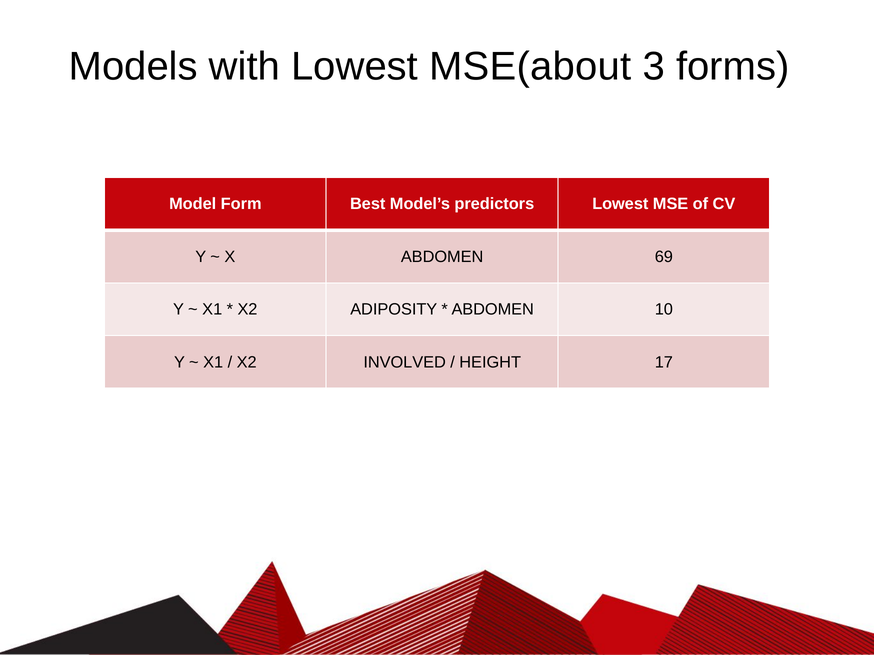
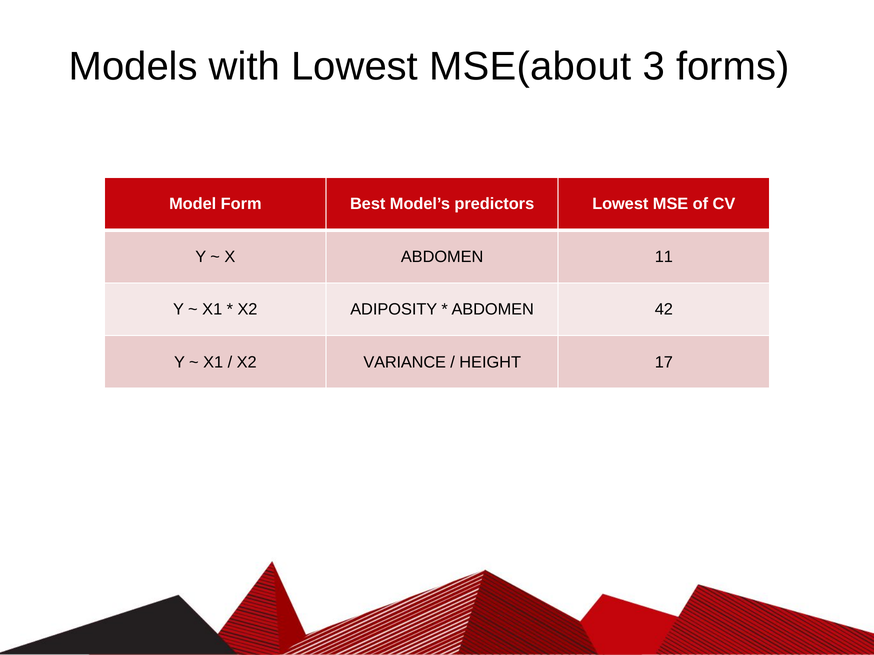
69: 69 -> 11 (664, 257)
10: 10 -> 42 (664, 310)
INVOLVED: INVOLVED -> VARIANCE (405, 362)
